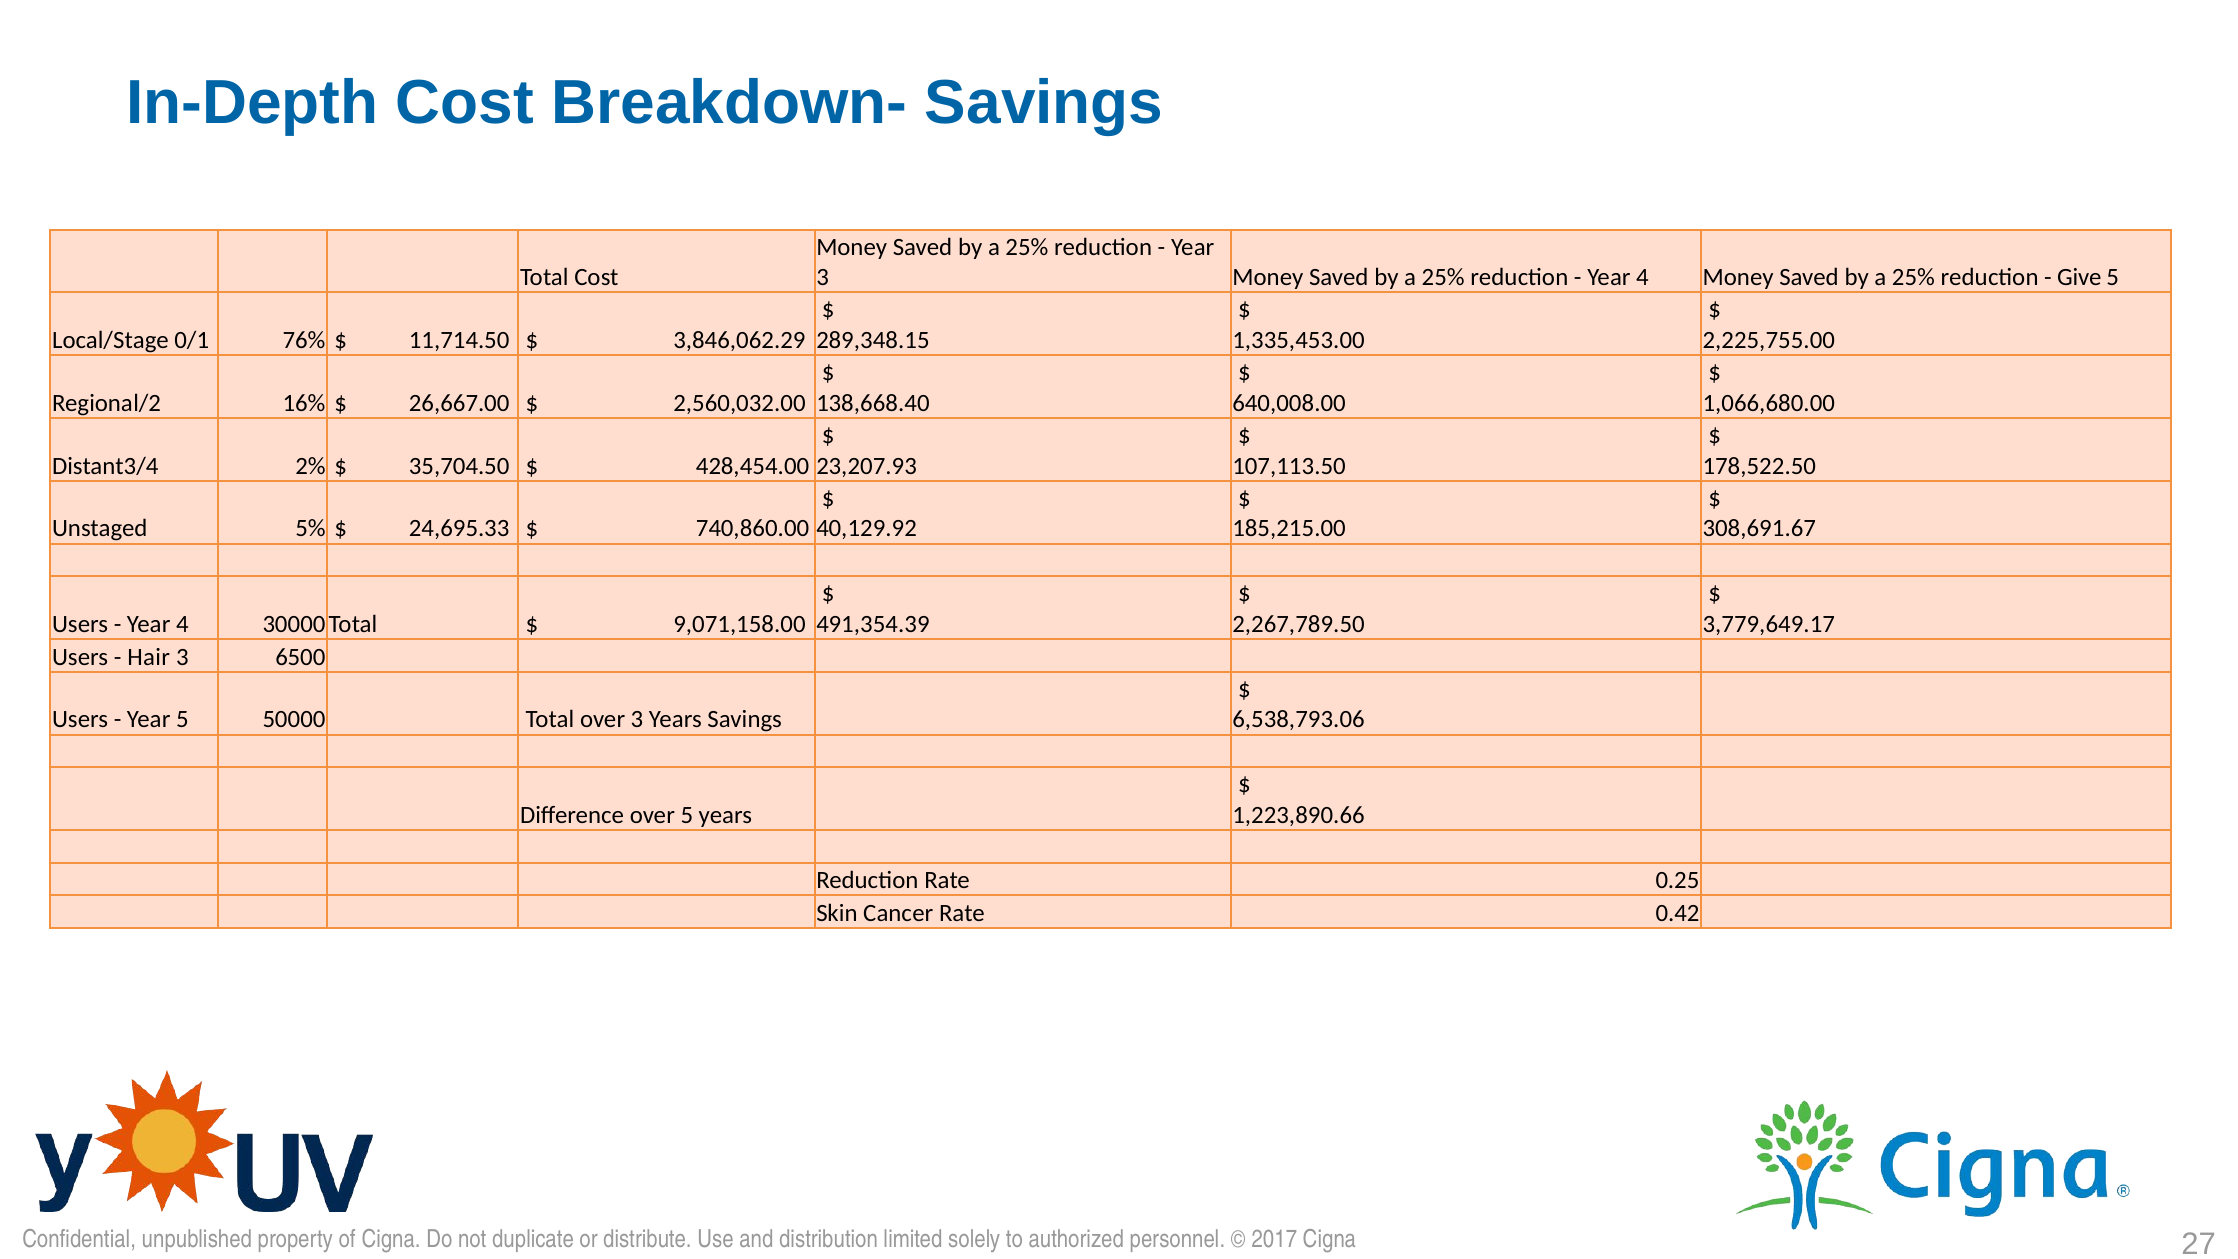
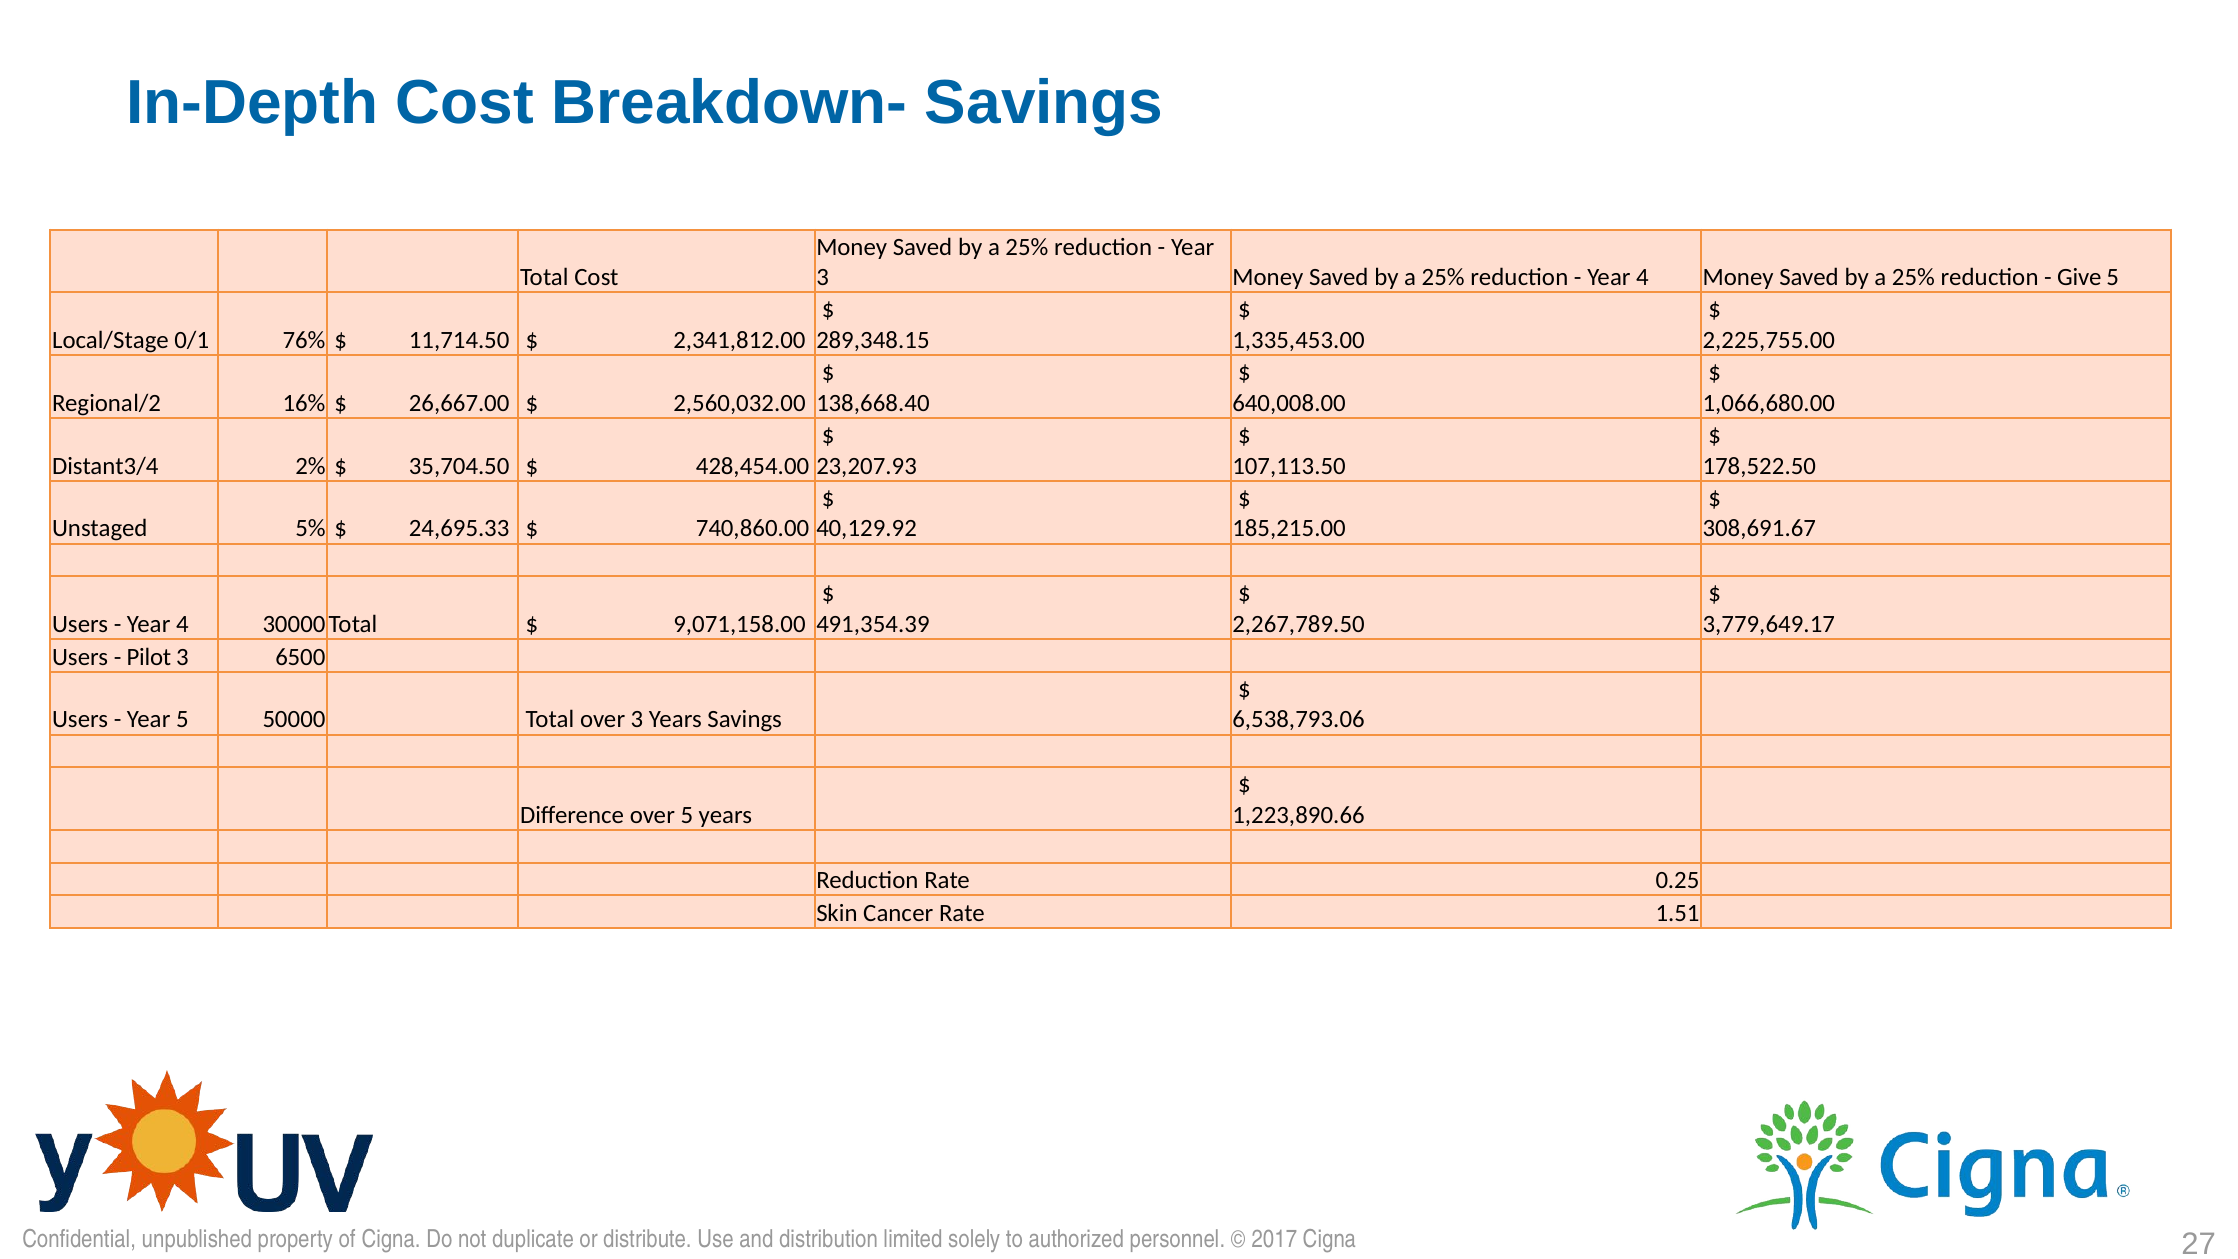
3,846,062.29: 3,846,062.29 -> 2,341,812.00 (739, 340)
Hair: Hair -> Pilot (149, 657)
0.42: 0.42 -> 1.51 (1678, 913)
